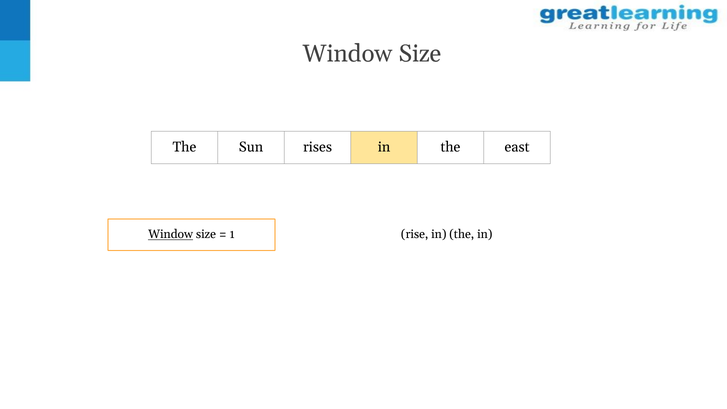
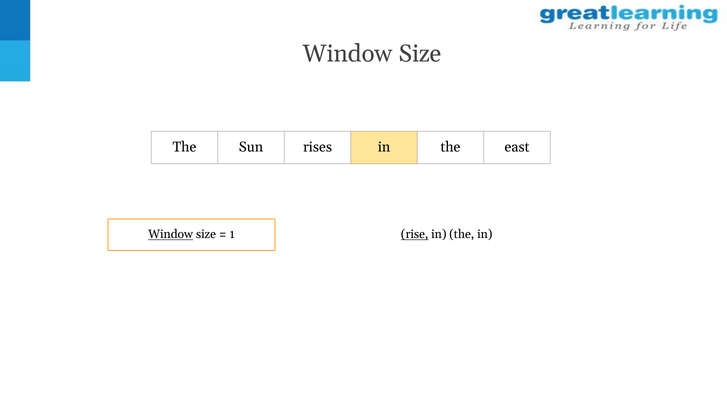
rise underline: none -> present (415, 234)
